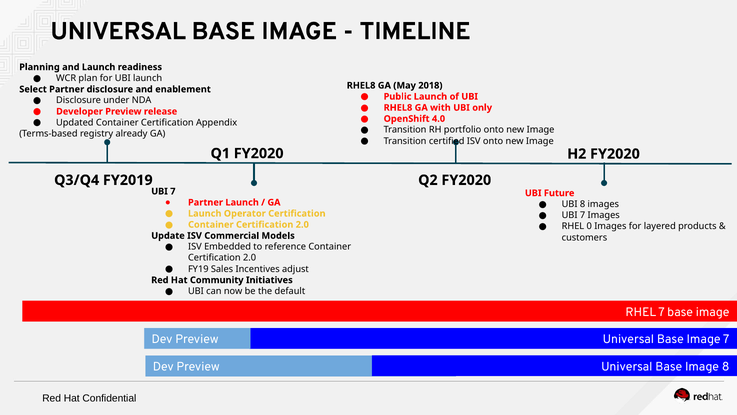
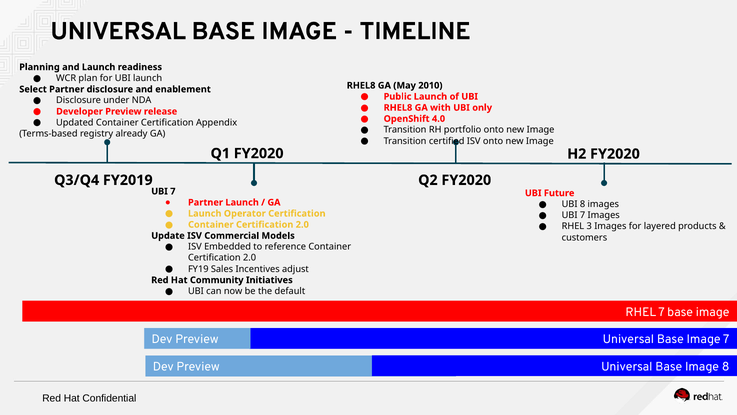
2018: 2018 -> 2010 (430, 85)
0: 0 -> 3 (589, 226)
